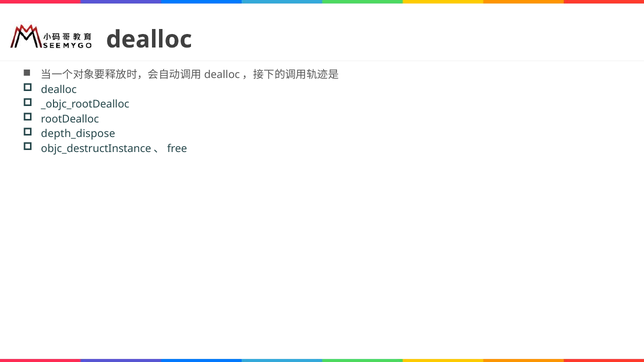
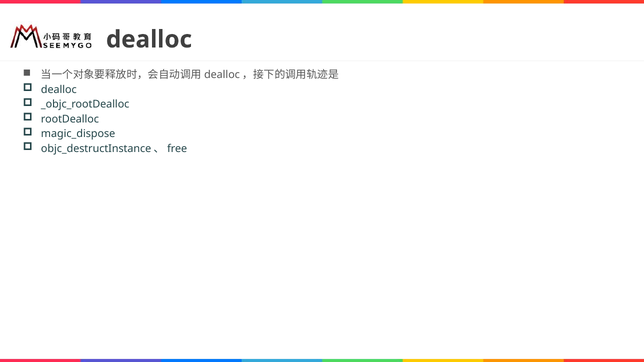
depth_dispose: depth_dispose -> magic_dispose (78, 134)
